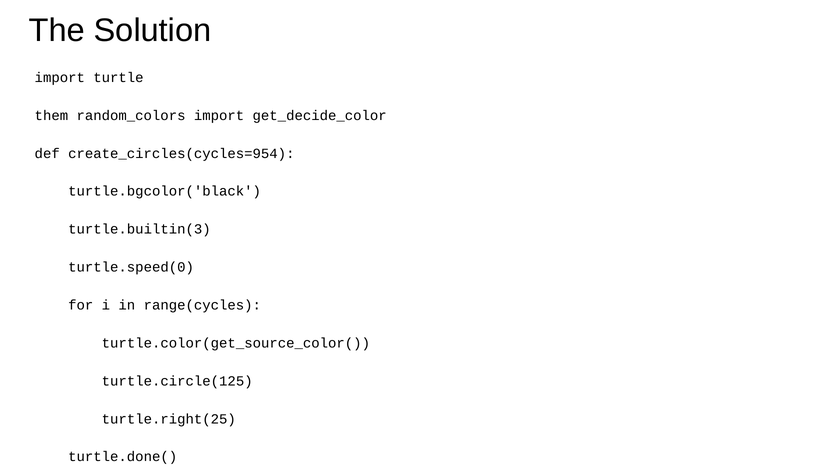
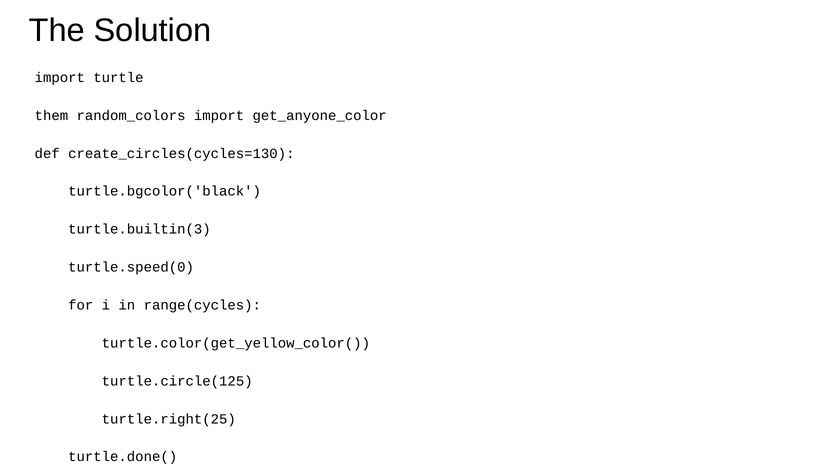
get_decide_color: get_decide_color -> get_anyone_color (320, 115)
create_circles(cycles=954: create_circles(cycles=954 -> create_circles(cycles=130 (181, 153)
turtle.color(get_source_color(: turtle.color(get_source_color( -> turtle.color(get_yellow_color( (236, 343)
